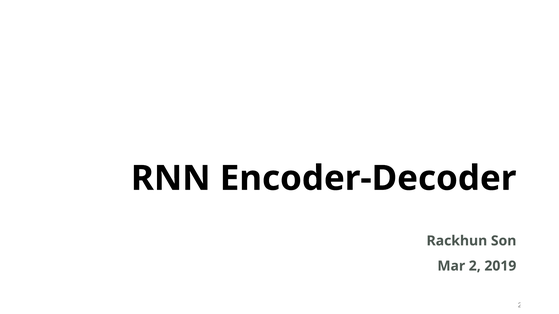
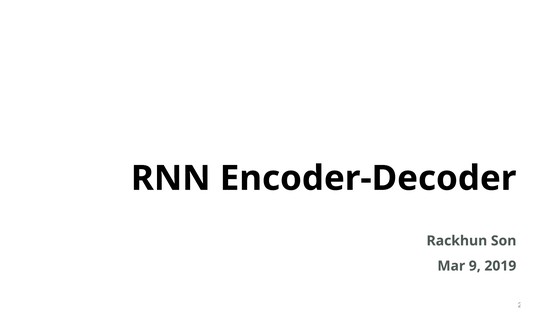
Mar 2: 2 -> 9 (475, 266)
